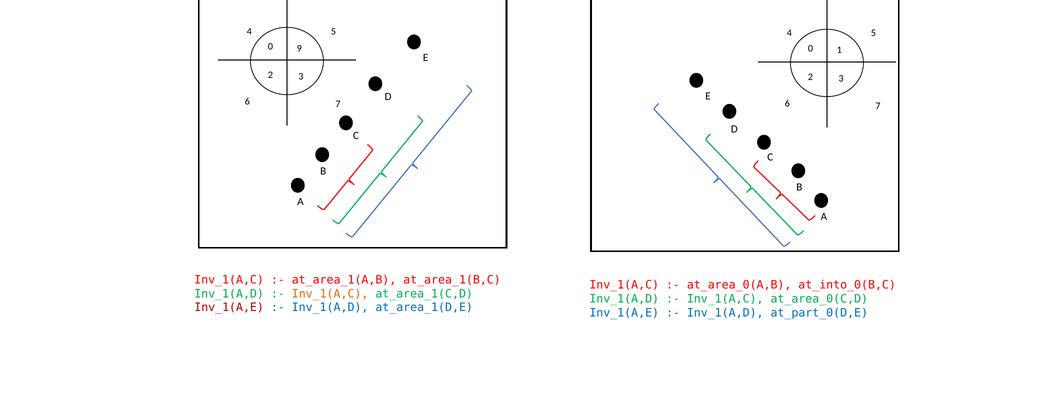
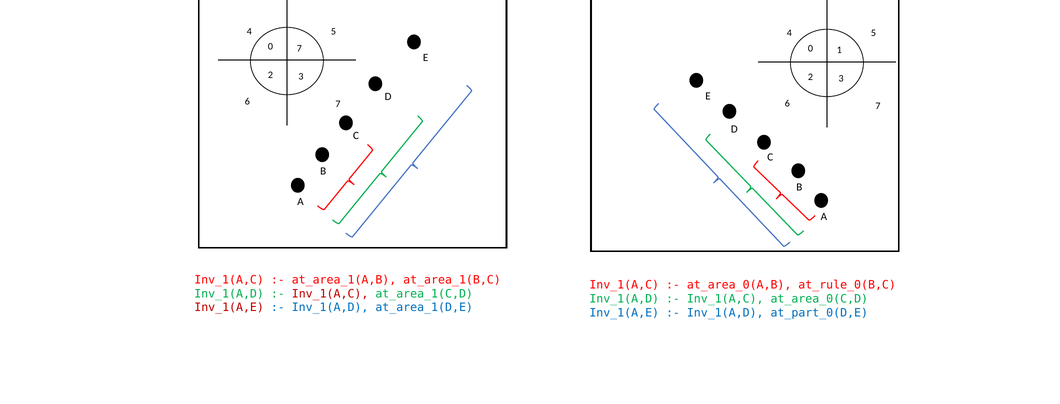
0 9: 9 -> 7 (299, 48)
at_into_0(B,C: at_into_0(B,C -> at_rule_0(B,C (847, 285)
Inv_1(A,C colour: orange -> red (330, 294)
